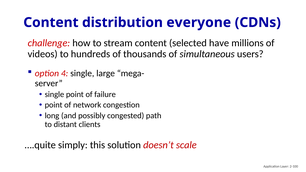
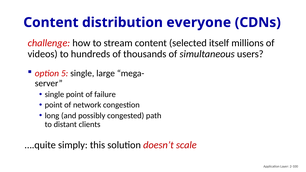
have: have -> itself (219, 43)
4: 4 -> 5 (65, 73)
